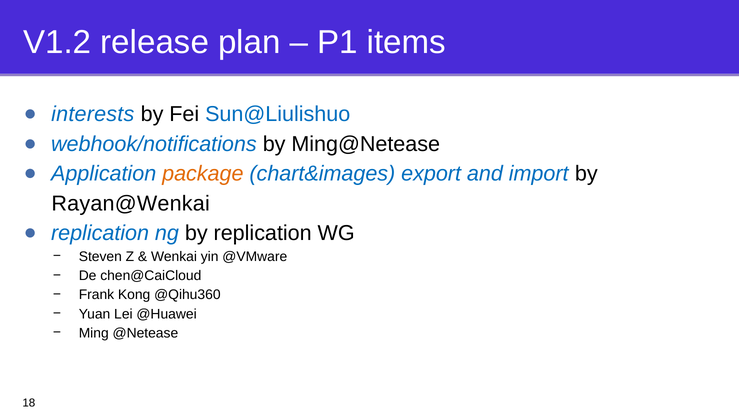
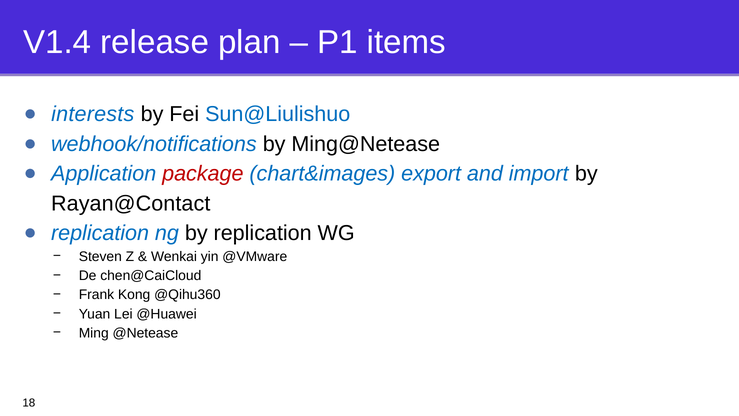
V1.2: V1.2 -> V1.4 (57, 42)
package colour: orange -> red (203, 174)
Rayan@Wenkai: Rayan@Wenkai -> Rayan@Contact (131, 203)
